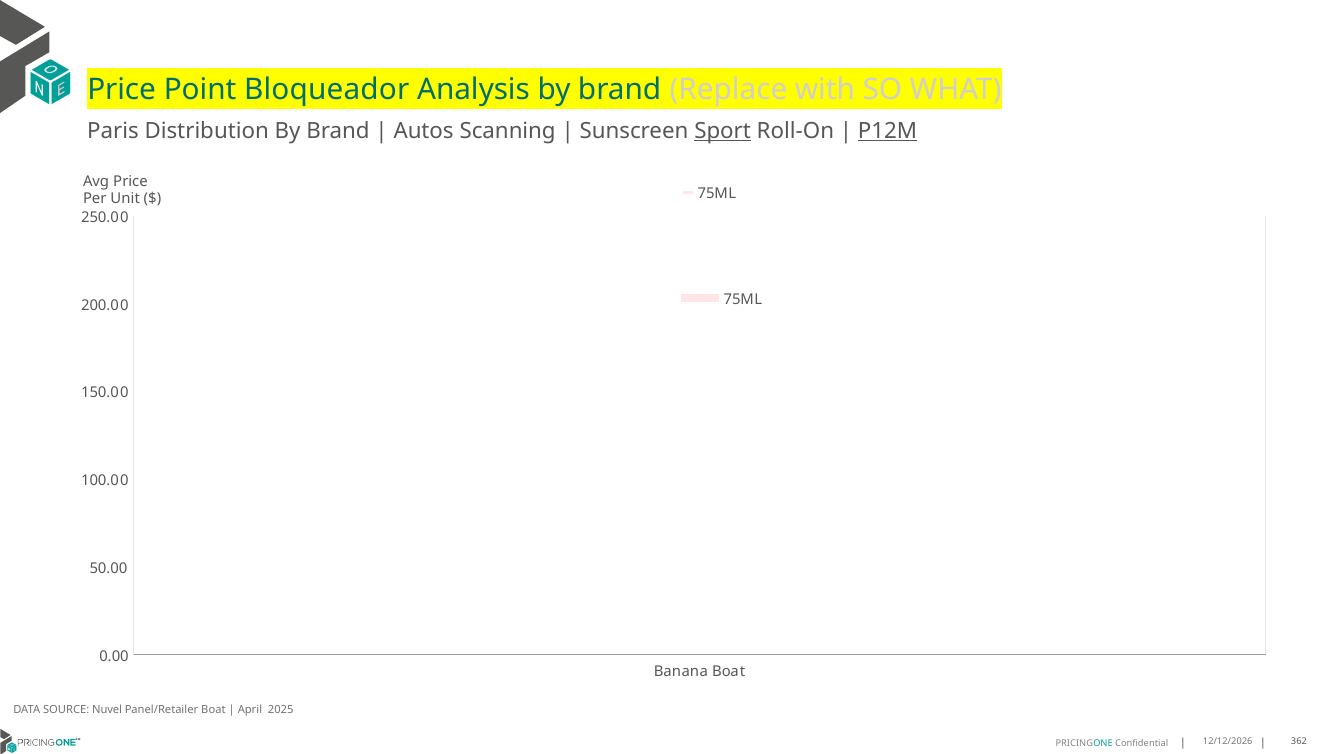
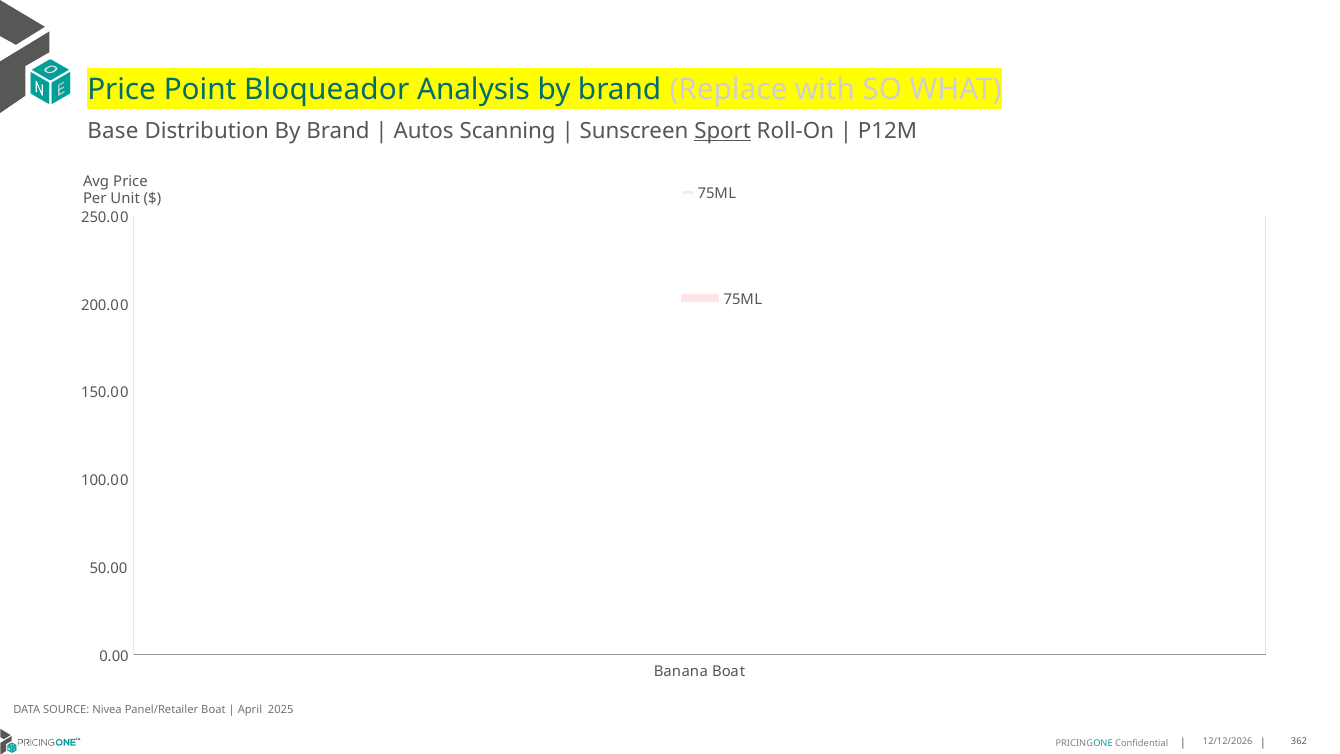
Paris: Paris -> Base (113, 131)
P12M underline: present -> none (888, 131)
Nuvel: Nuvel -> Nivea (107, 710)
